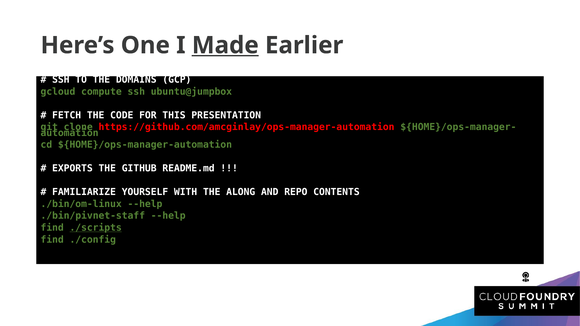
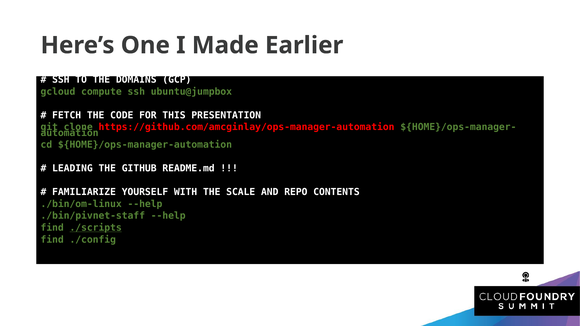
Made underline: present -> none (225, 45)
EXPORTS: EXPORTS -> LEADING (72, 169)
ALONG: ALONG -> SCALE (241, 192)
